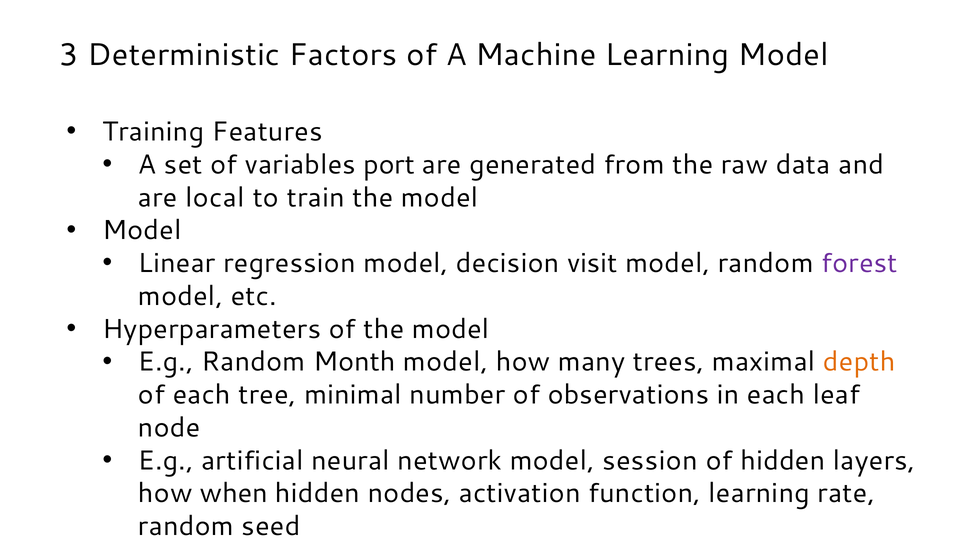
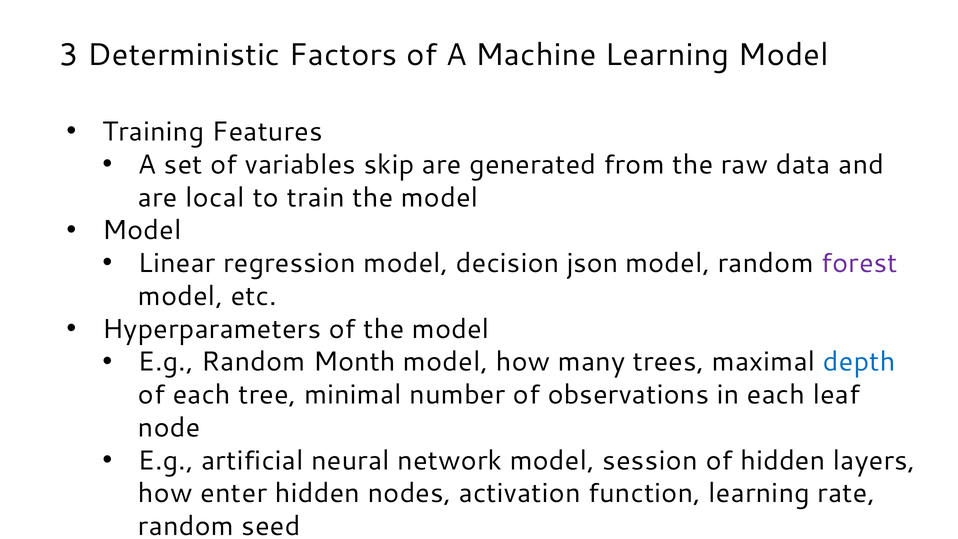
port: port -> skip (389, 165)
visit: visit -> json (592, 263)
depth colour: orange -> blue (859, 362)
when: when -> enter (234, 493)
